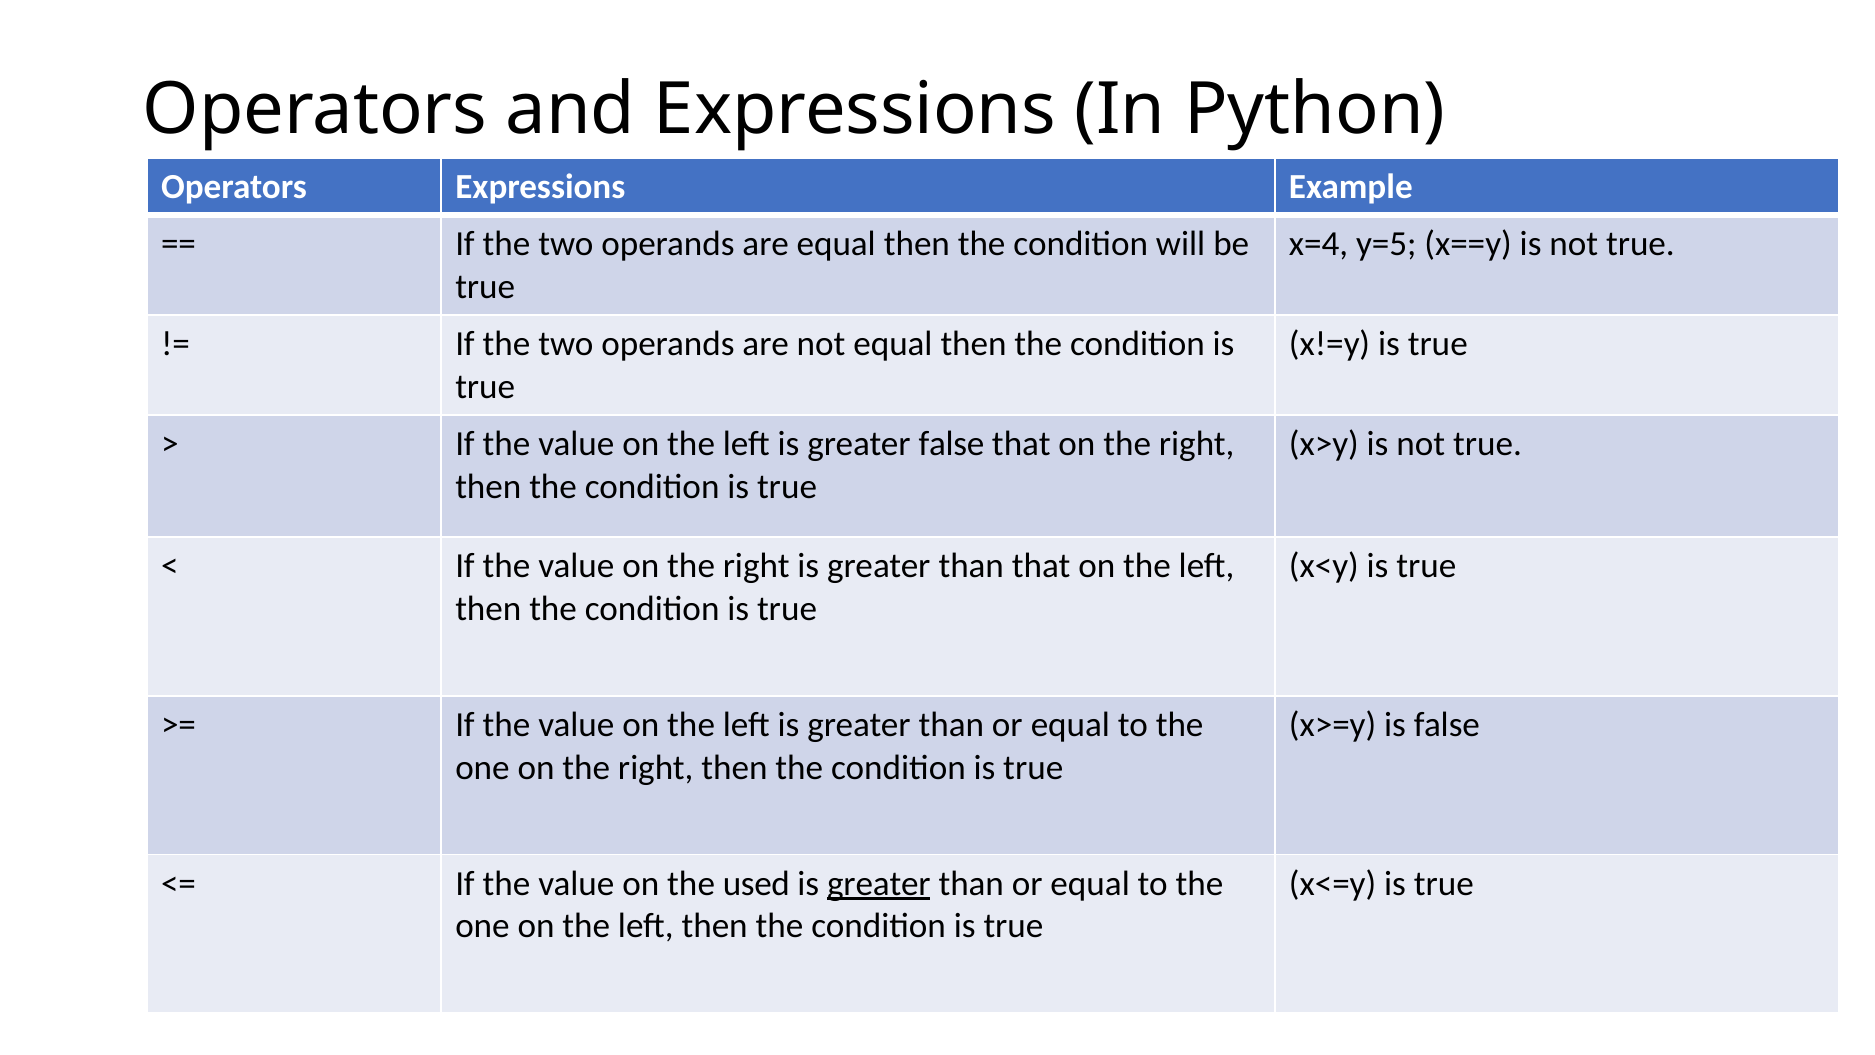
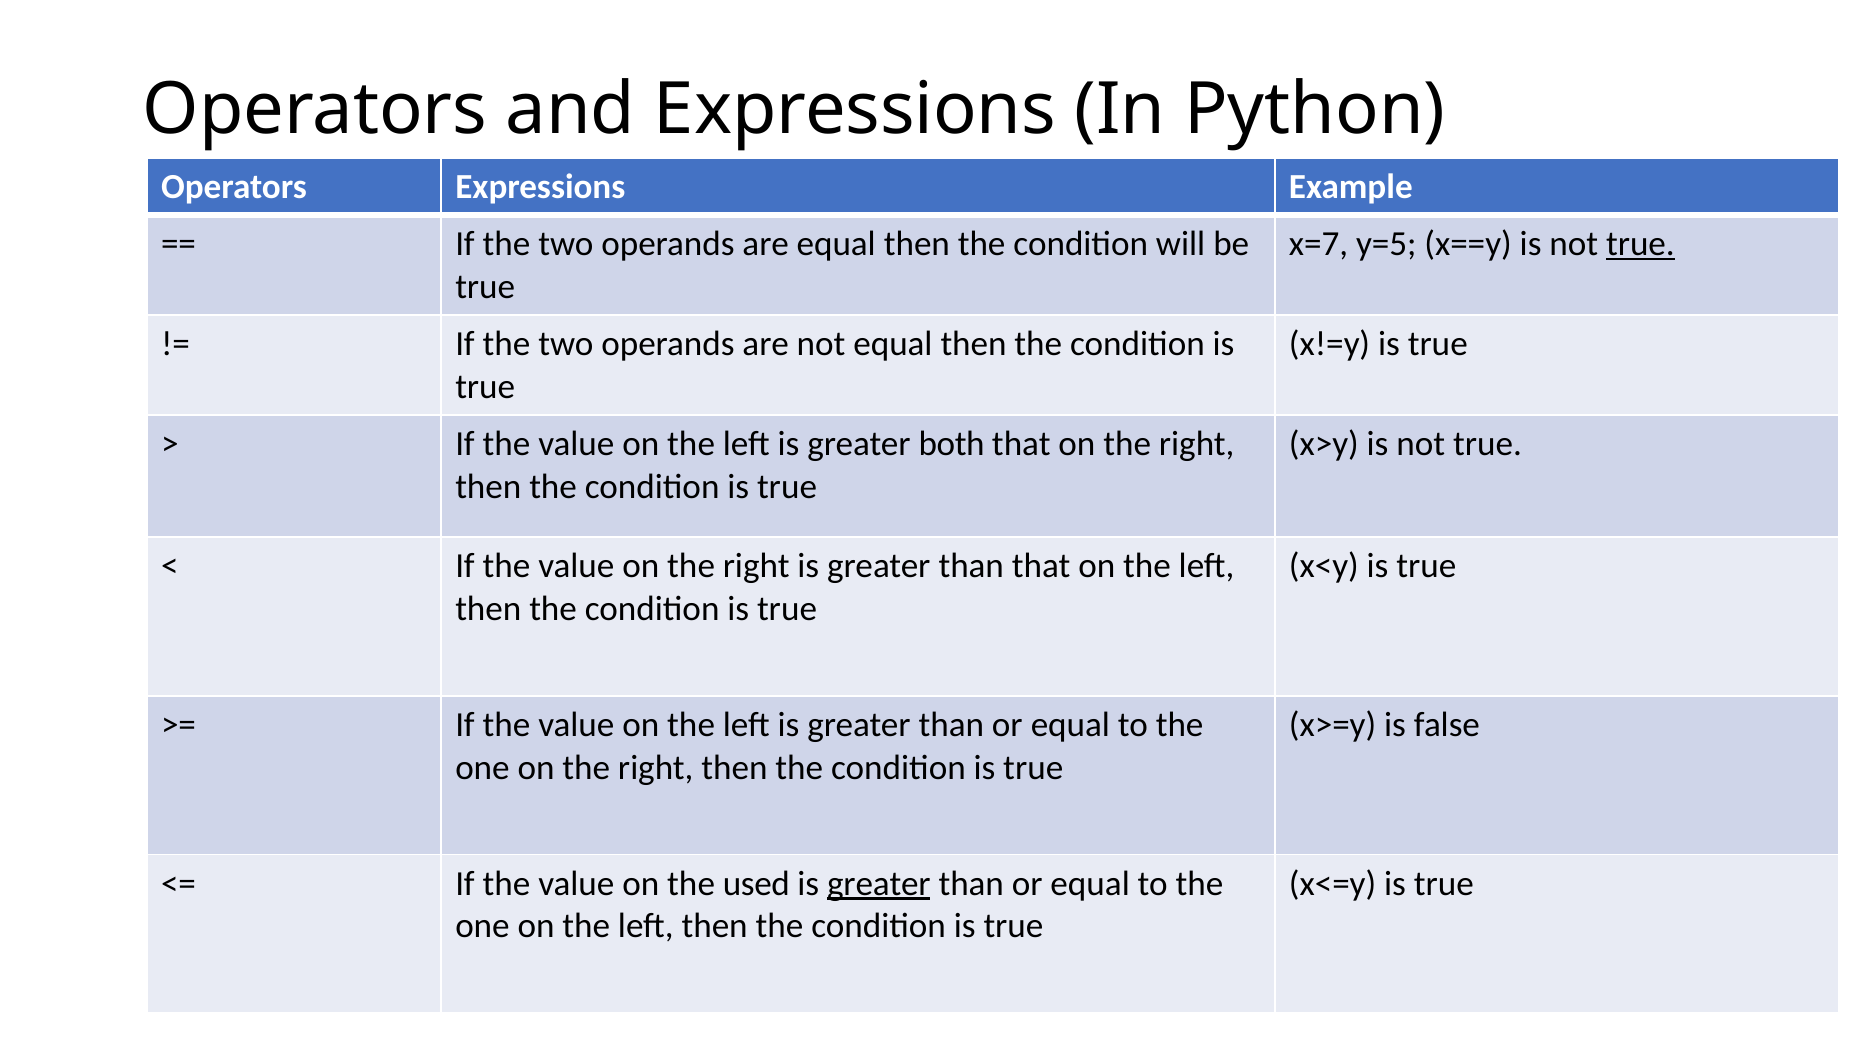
x=4: x=4 -> x=7 (1319, 244)
true underline: none -> present (1640, 244)
greater false: false -> both (952, 444)
